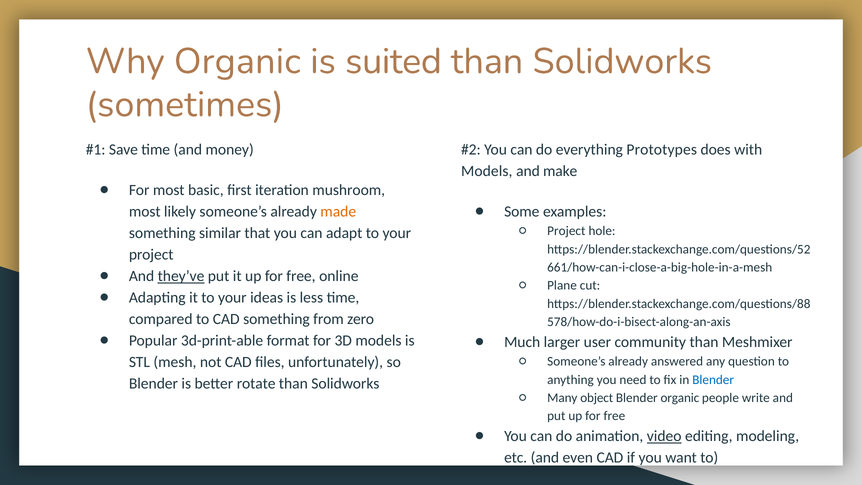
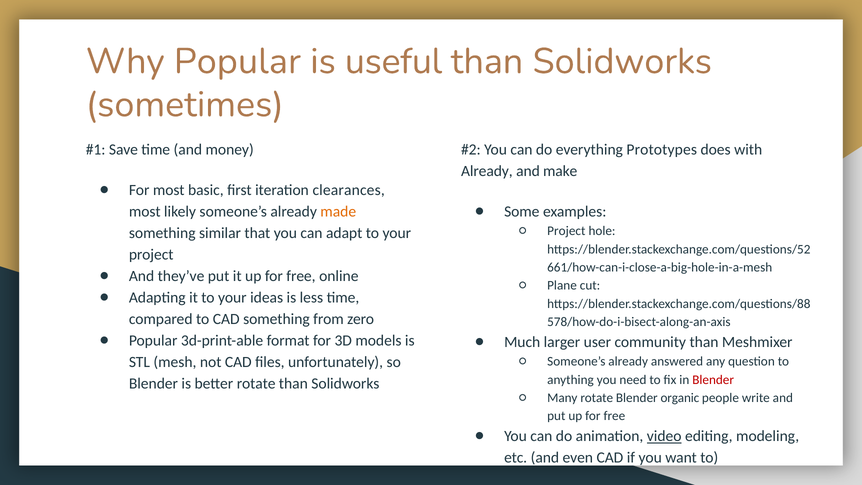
Why Organic: Organic -> Popular (237, 61)
suited: suited -> useful (394, 61)
Models: Models -> Already (487, 171)
mushroom: mushroom -> clearances (349, 190)
they’ve underline: present -> none (181, 276)
Blender colour: blue -> red (713, 380)
Many object: object -> rotate (597, 398)
